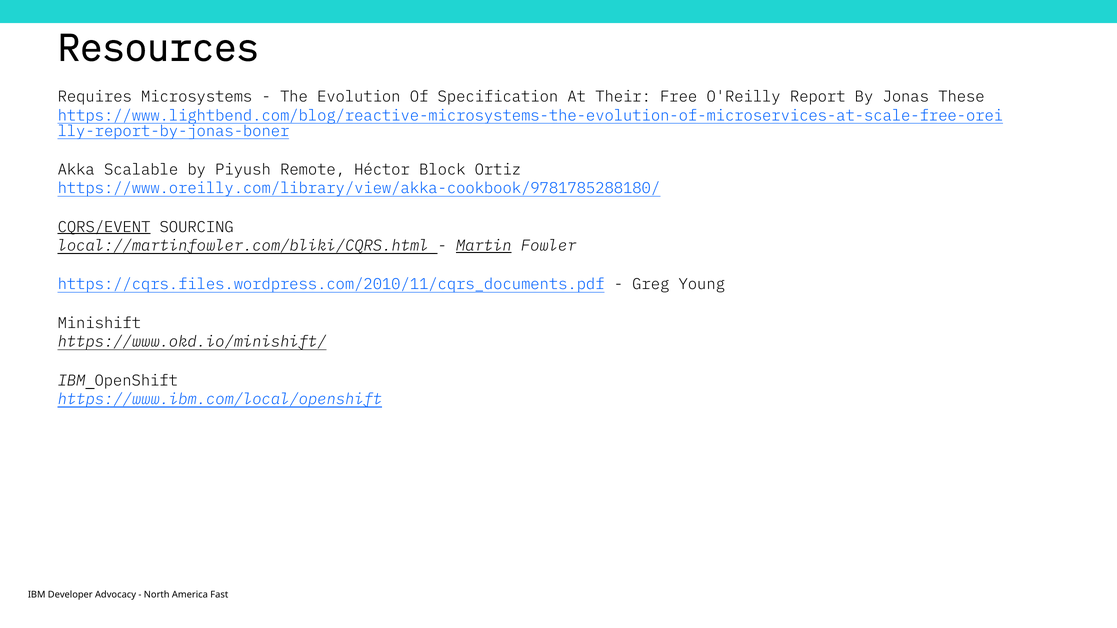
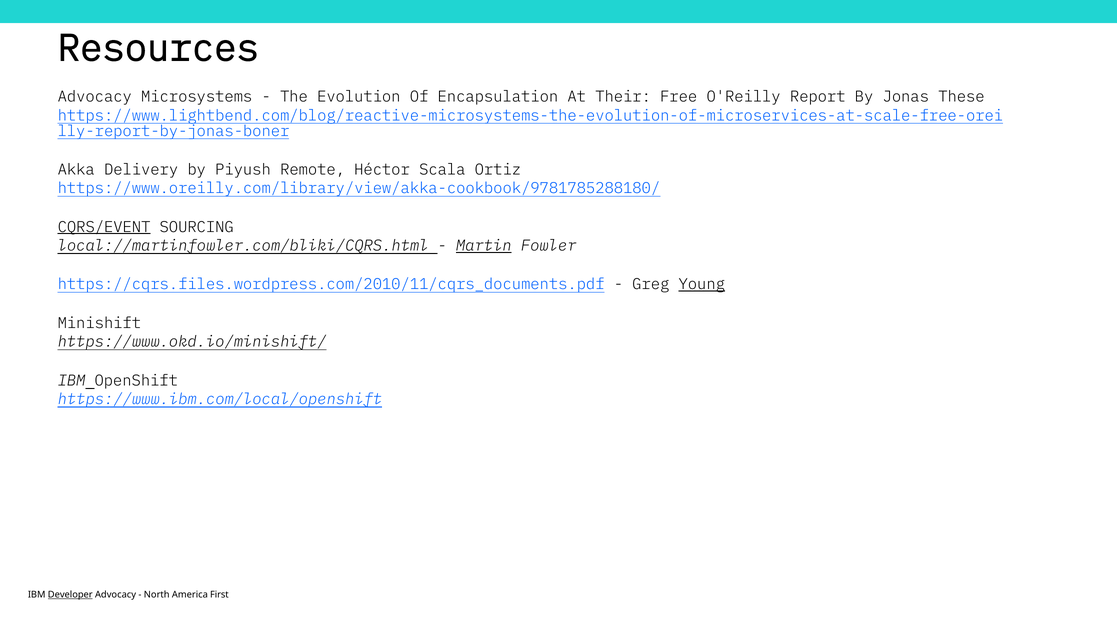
Requires: Requires -> Advocacy (95, 97)
Specification: Specification -> Encapsulation (498, 97)
Scalable: Scalable -> Delivery (141, 170)
Block: Block -> Scala (442, 170)
Young underline: none -> present (702, 285)
Developer underline: none -> present (70, 595)
Fast: Fast -> First (219, 595)
